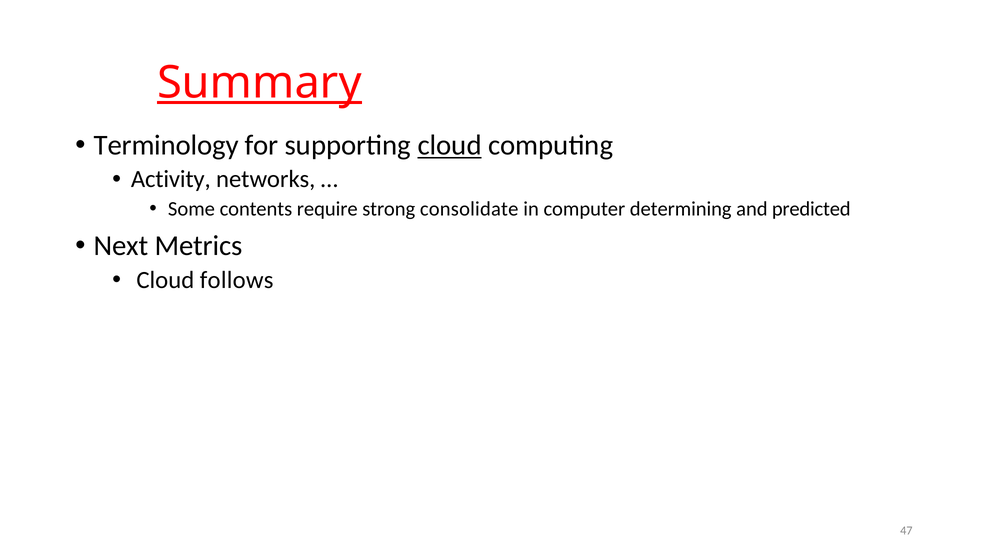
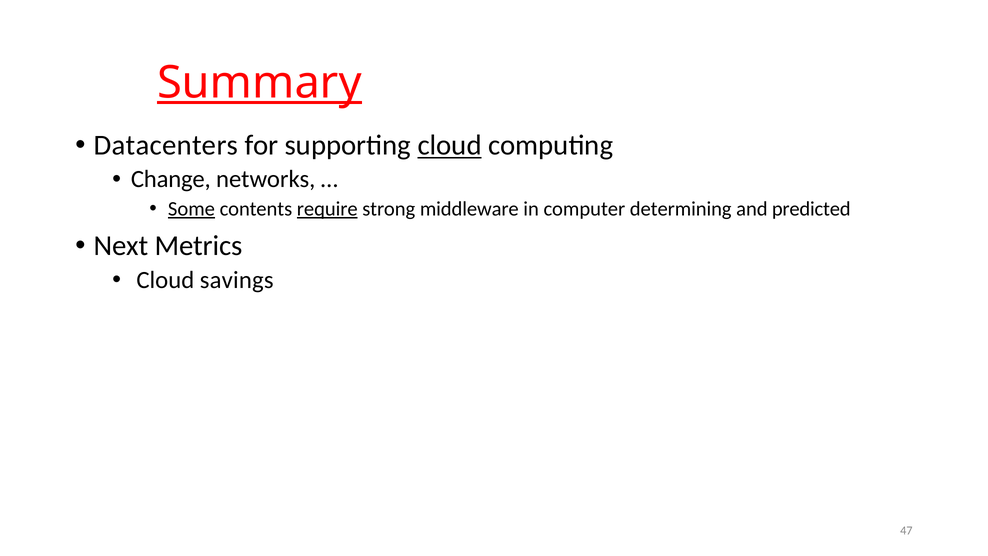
Terminology: Terminology -> Datacenters (166, 145)
Activity: Activity -> Change (171, 179)
Some underline: none -> present (191, 209)
require underline: none -> present (327, 209)
consolidate: consolidate -> middleware (469, 209)
follows: follows -> savings (237, 280)
